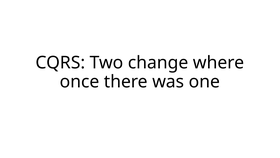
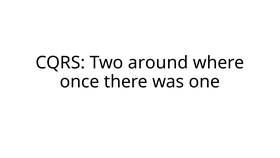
change: change -> around (158, 62)
